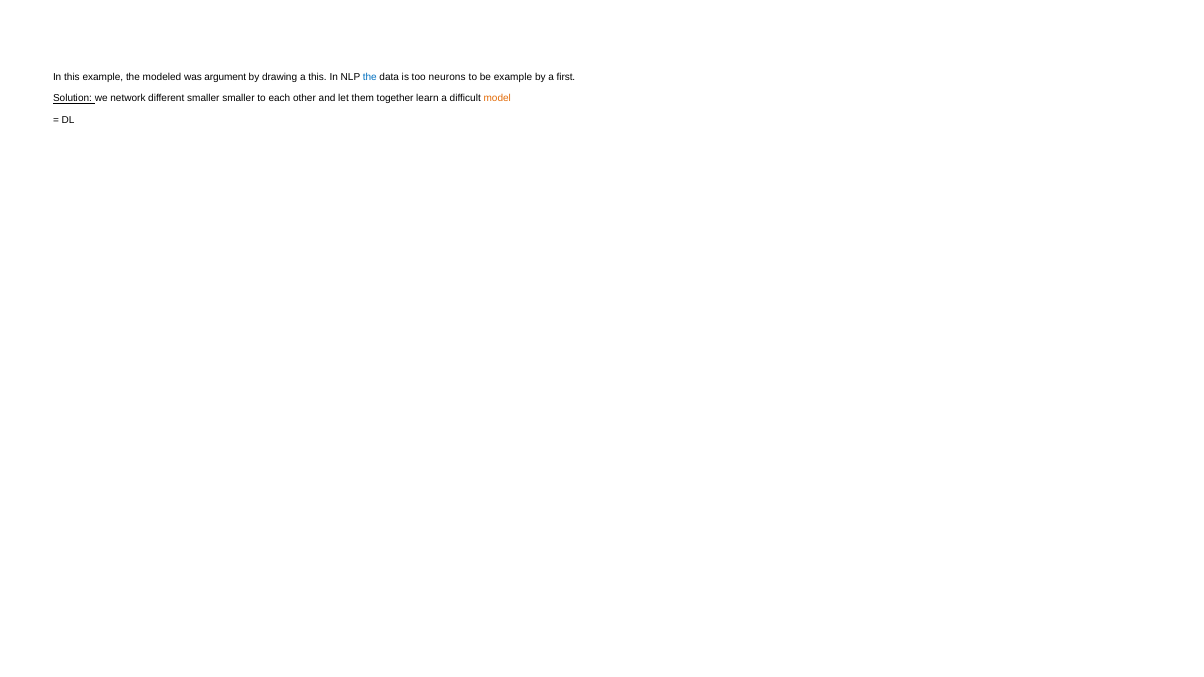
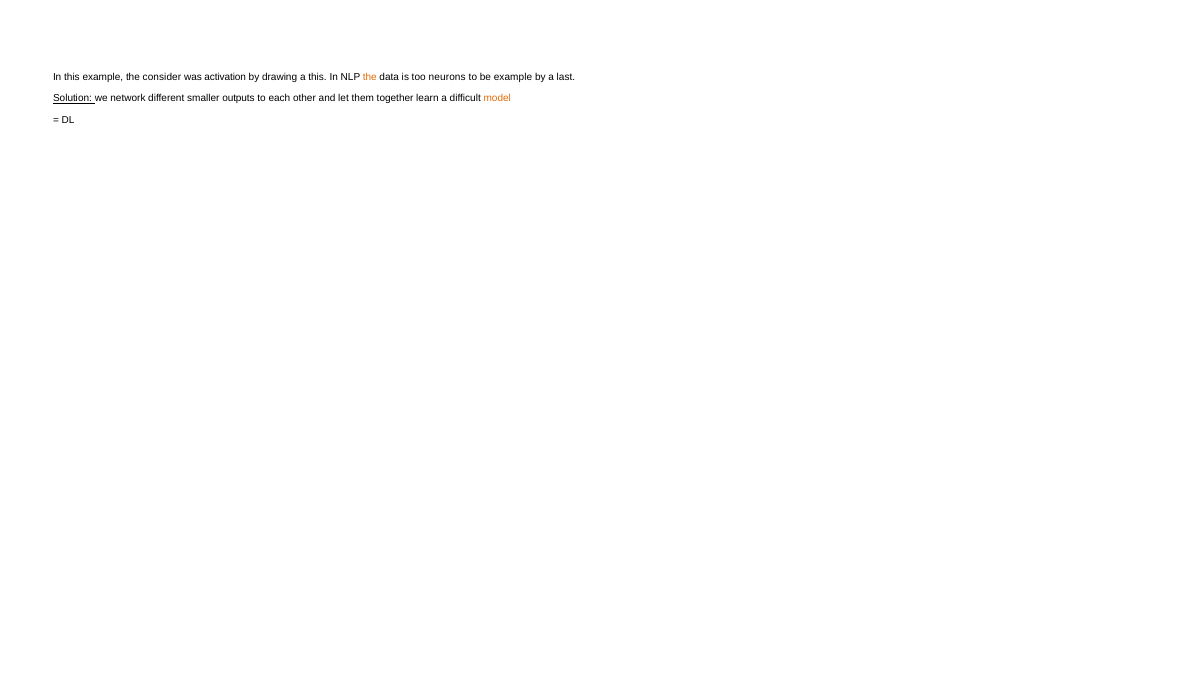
modeled: modeled -> consider (162, 77)
argument: argument -> activation (225, 77)
the colour: blue -> orange (370, 77)
first: first -> last (566, 77)
smaller smaller: smaller -> outputs (238, 99)
